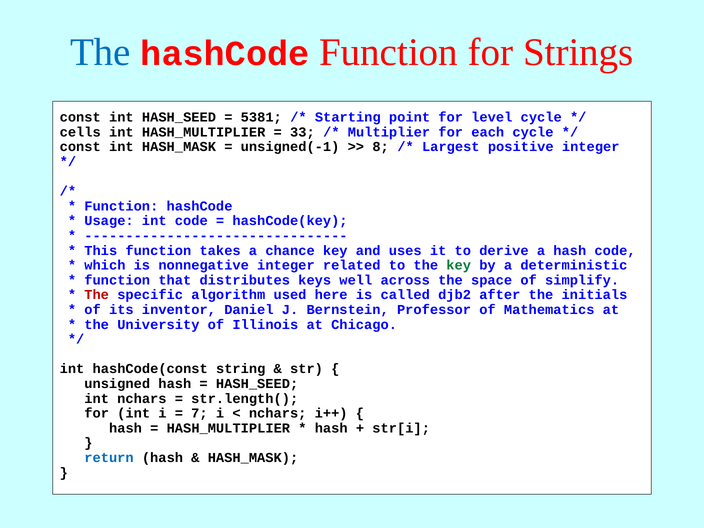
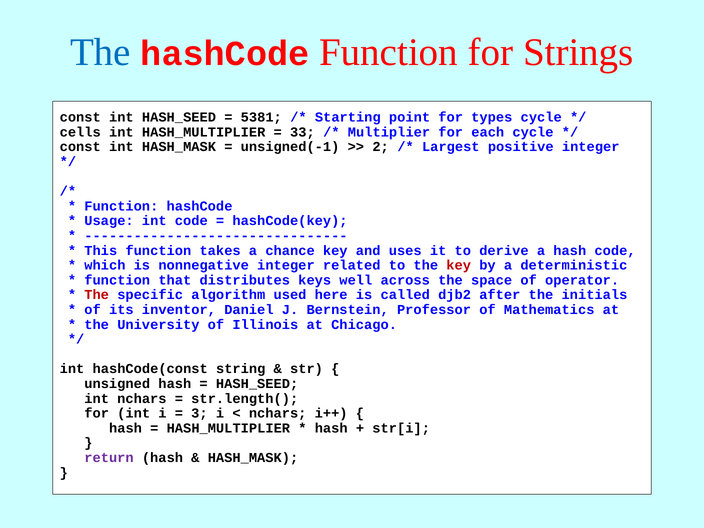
level: level -> types (492, 117)
8: 8 -> 2 (381, 147)
key colour: green -> red (459, 265)
simplify: simplify -> operator (582, 280)
7: 7 -> 3 (199, 413)
return colour: blue -> purple (109, 458)
